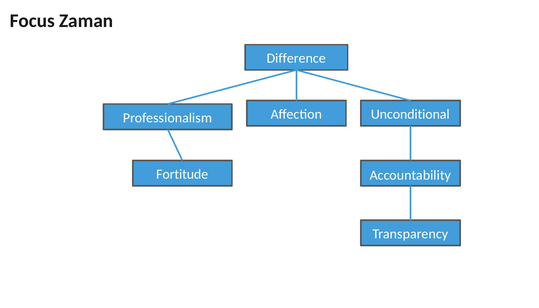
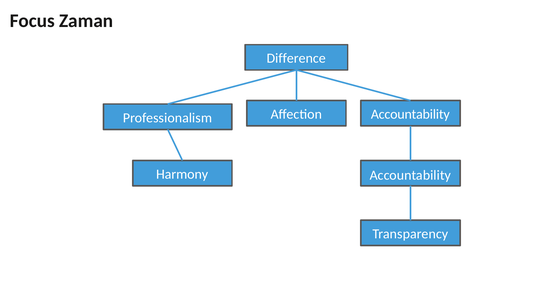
Professionalism Unconditional: Unconditional -> Accountability (410, 114)
Fortitude: Fortitude -> Harmony (182, 174)
